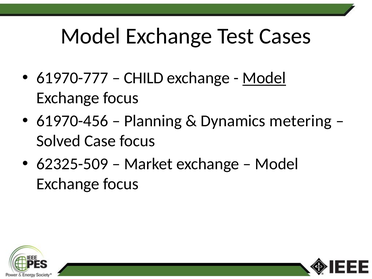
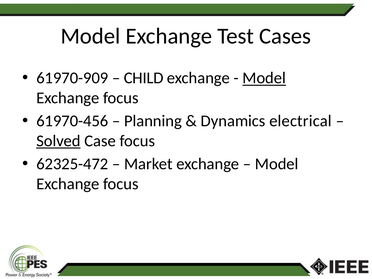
61970-777: 61970-777 -> 61970-909 (72, 78)
metering: metering -> electrical (301, 121)
Solved underline: none -> present (58, 141)
62325-509: 62325-509 -> 62325-472 (72, 164)
